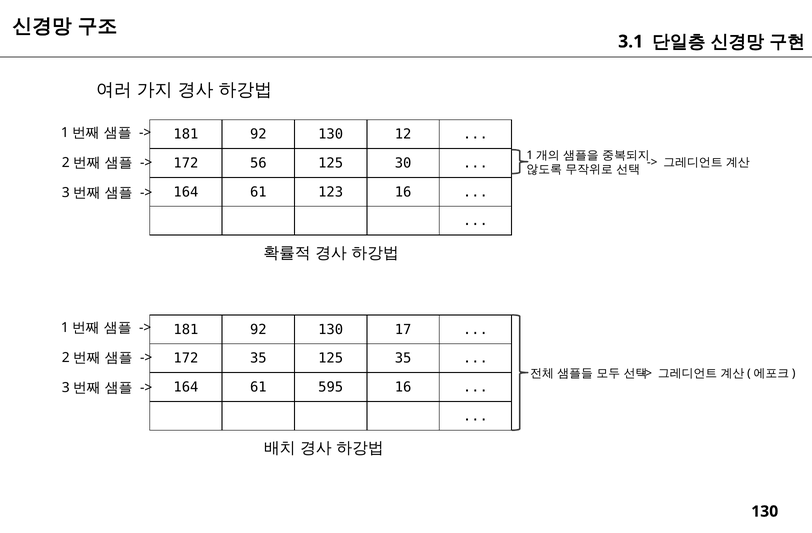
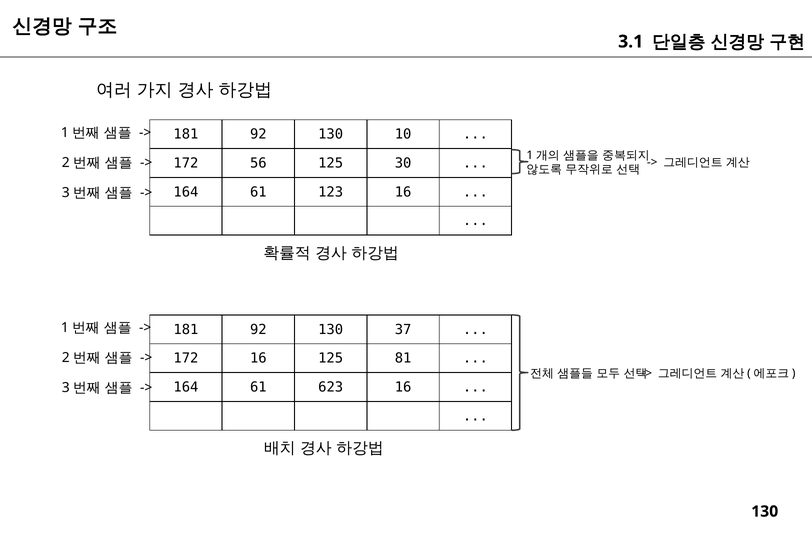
12: 12 -> 10 (403, 134)
17: 17 -> 37 (403, 330)
172 35: 35 -> 16 (258, 359)
125 35: 35 -> 81 (403, 359)
595: 595 -> 623 (331, 388)
